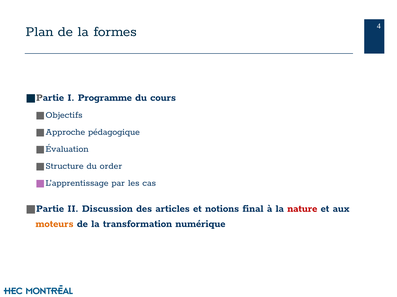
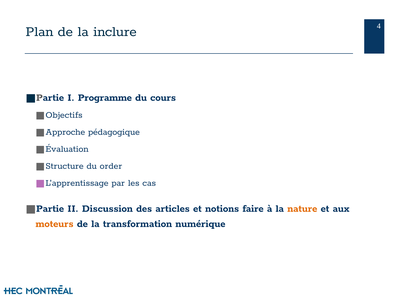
formes: formes -> inclure (115, 31)
final: final -> faire (253, 209)
nature colour: red -> orange (302, 209)
